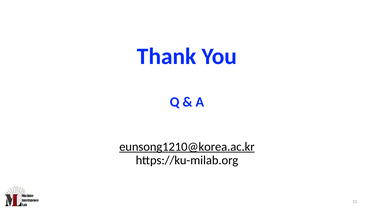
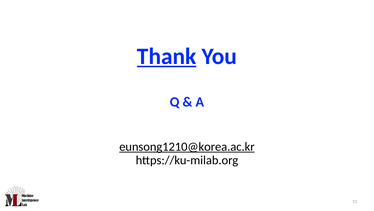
Thank underline: none -> present (167, 56)
